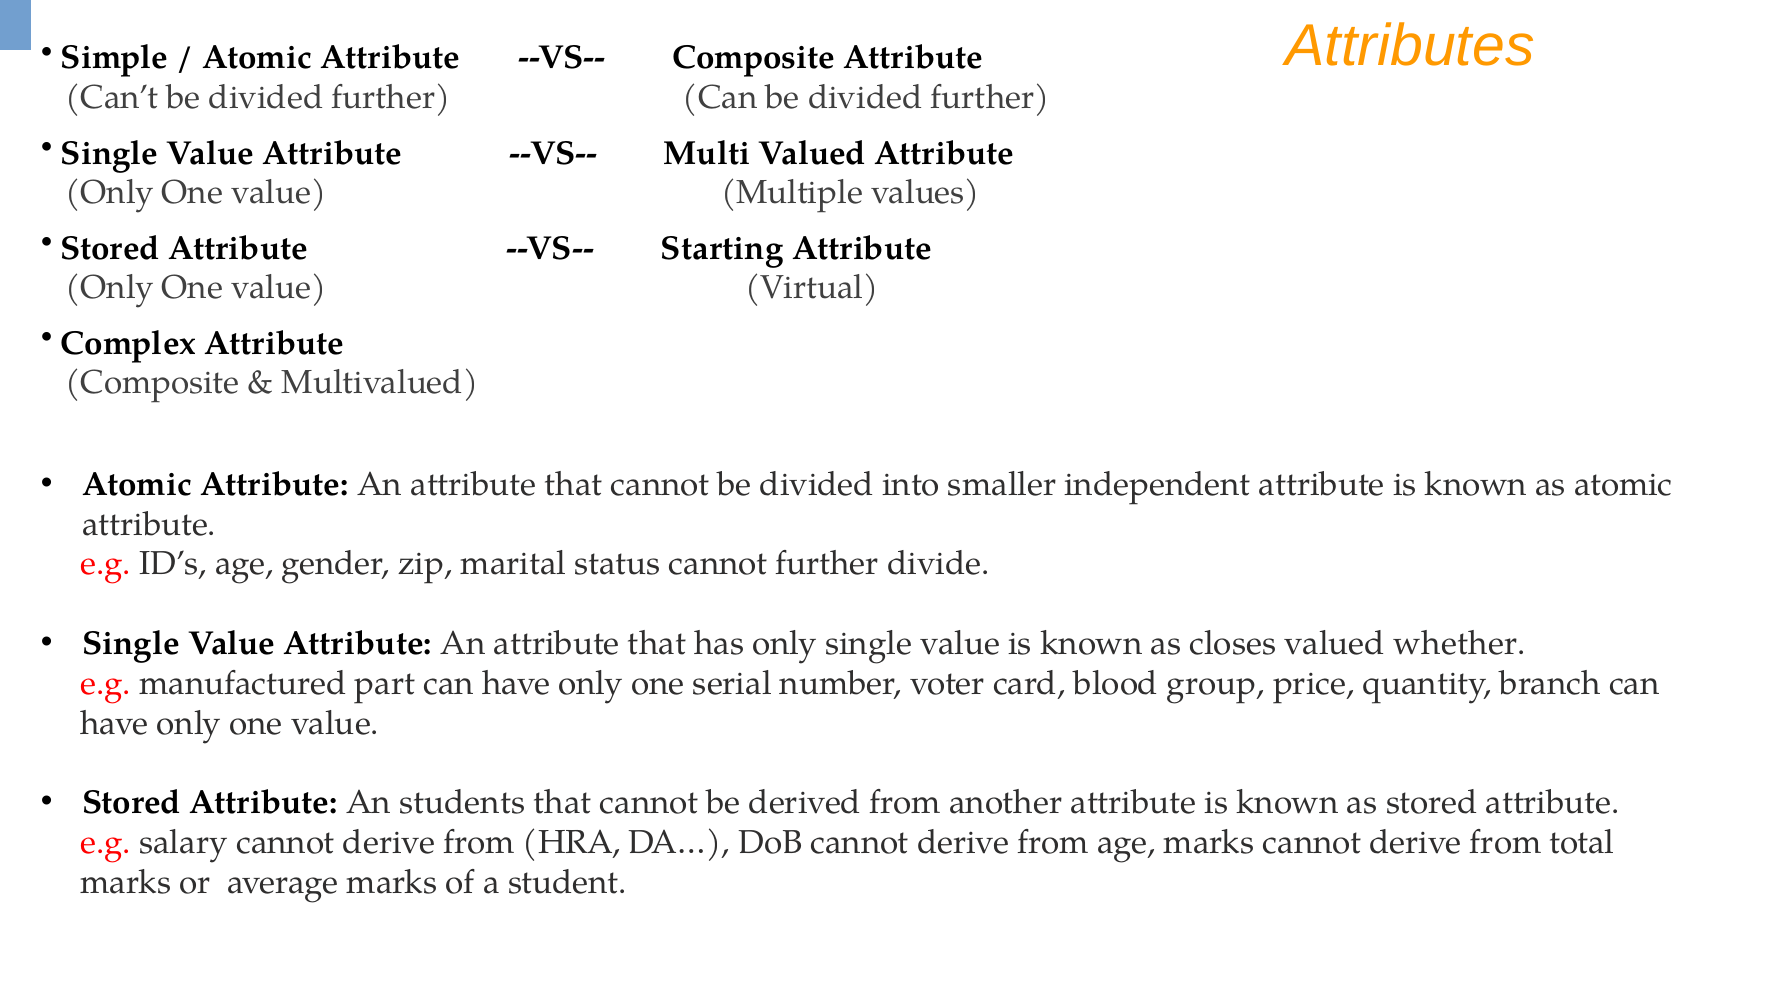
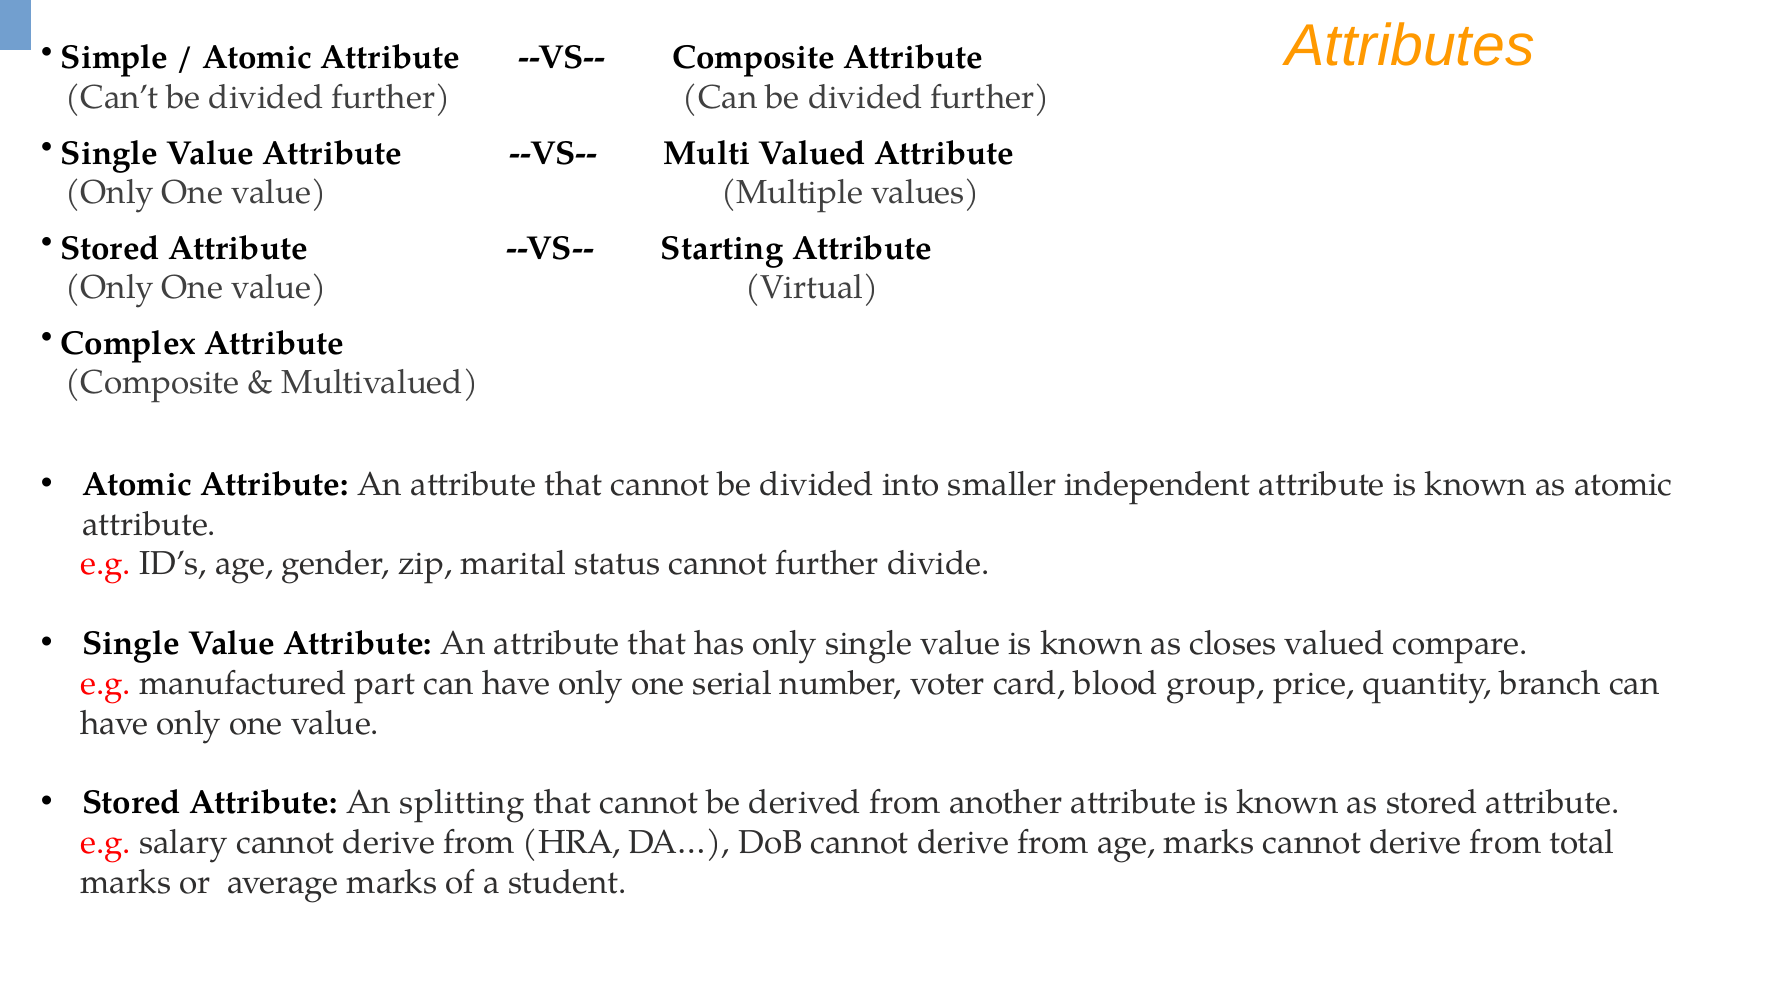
whether: whether -> compare (1460, 644)
students: students -> splitting (462, 803)
